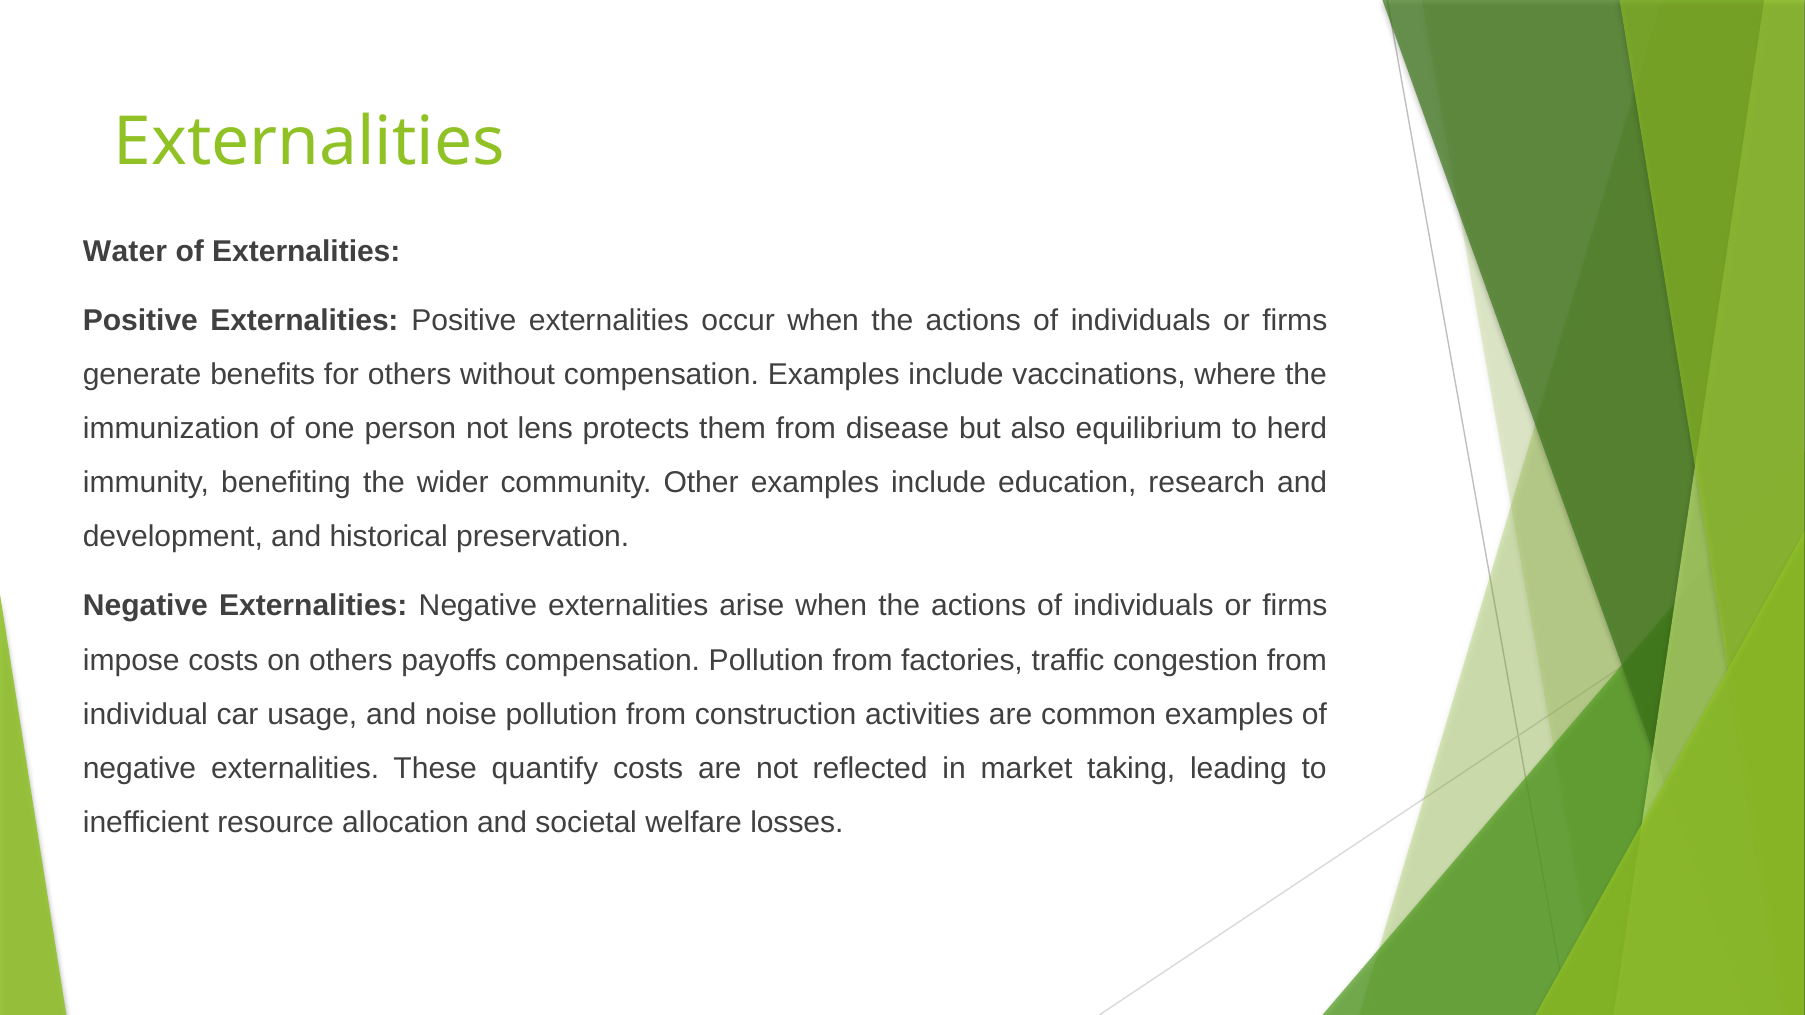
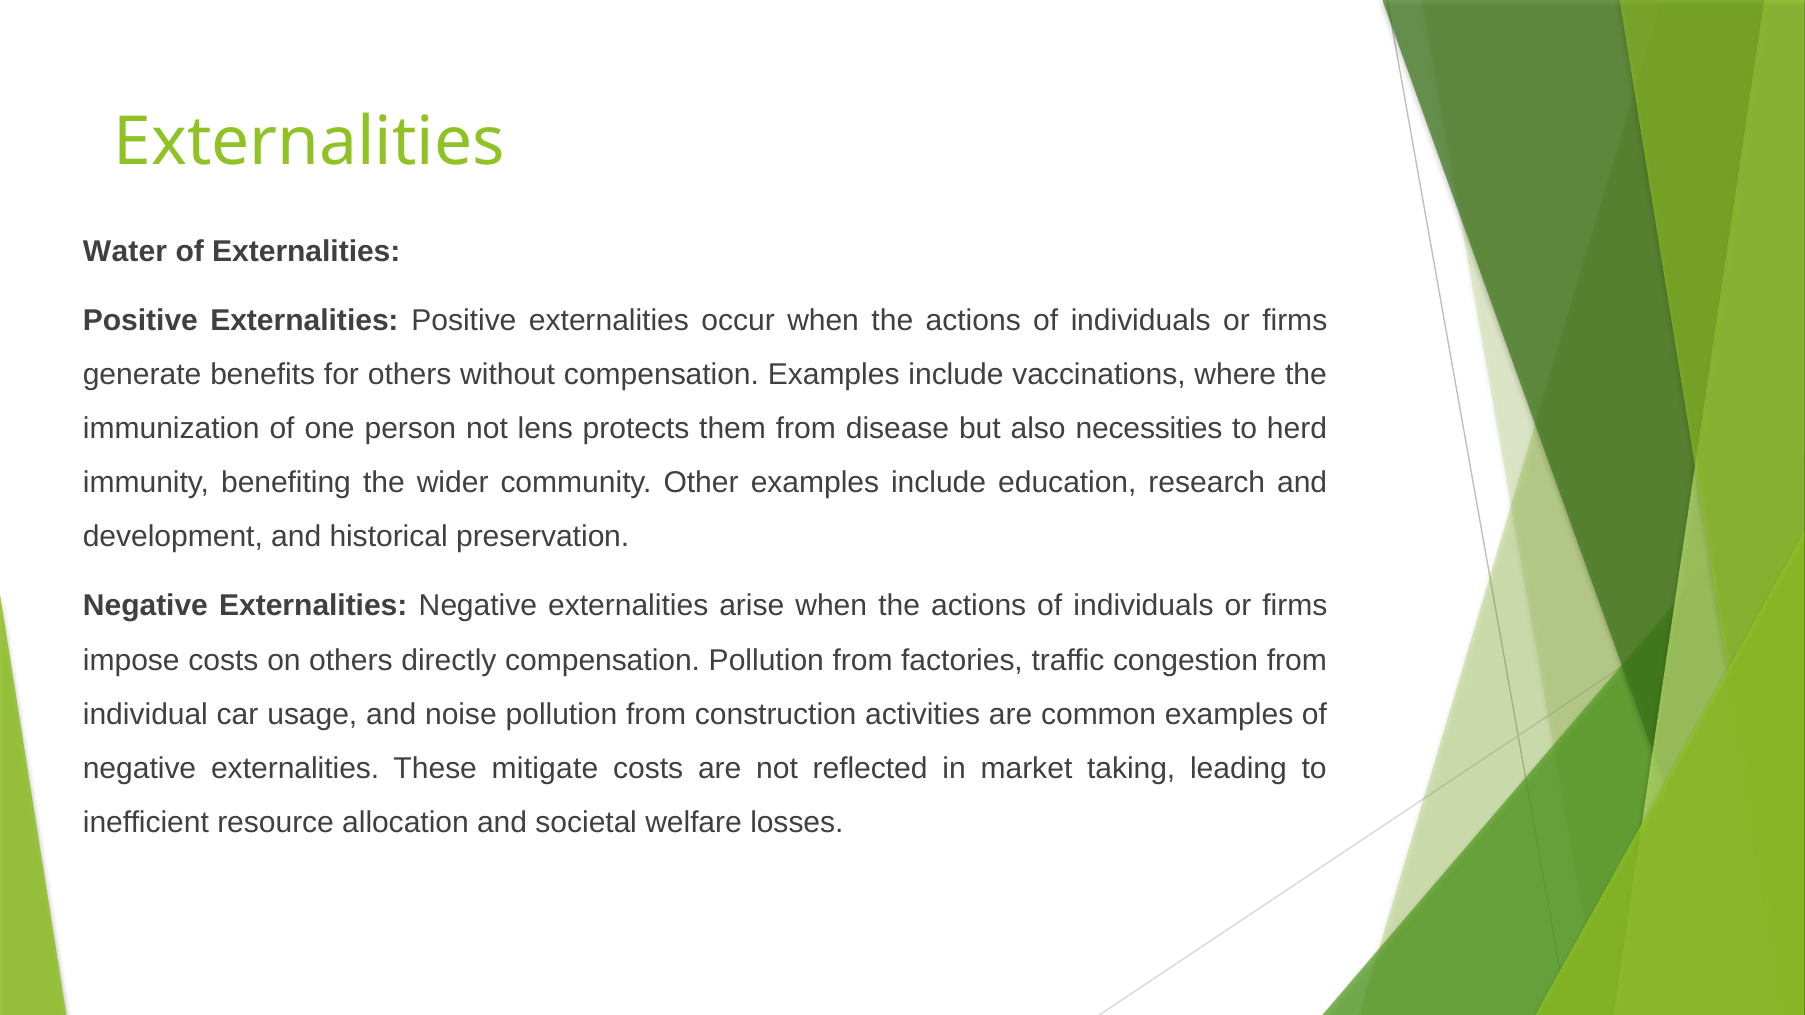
equilibrium: equilibrium -> necessities (1149, 429)
payoffs: payoffs -> directly (449, 660)
quantify: quantify -> mitigate (545, 768)
